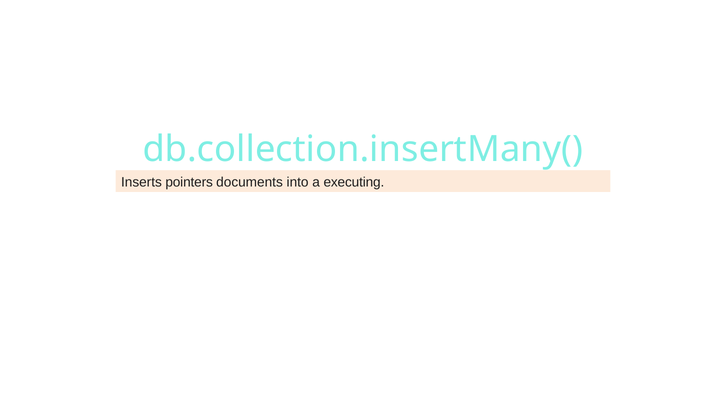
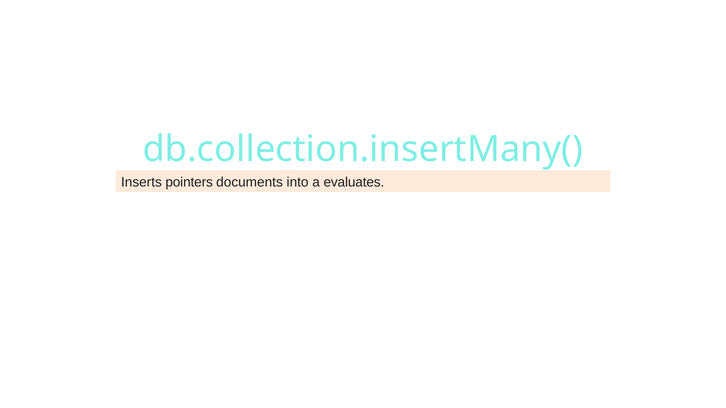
executing: executing -> evaluates (354, 182)
